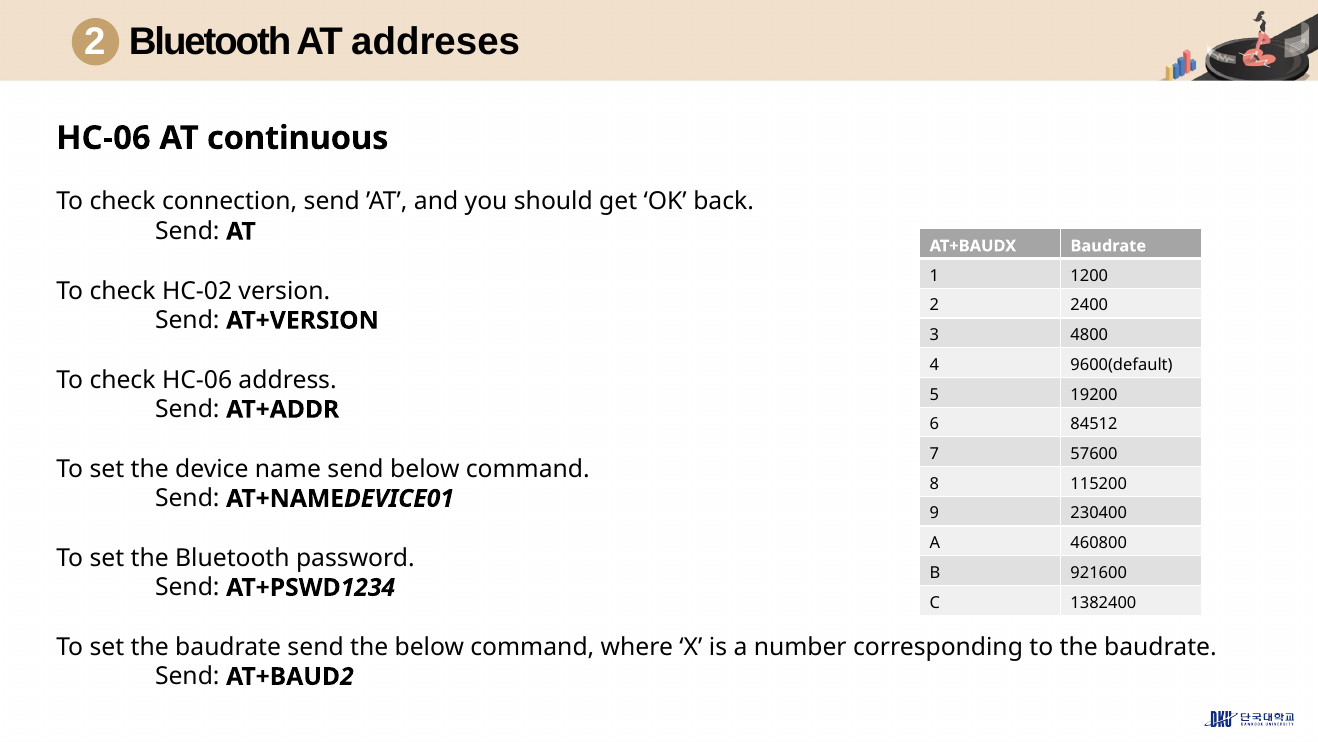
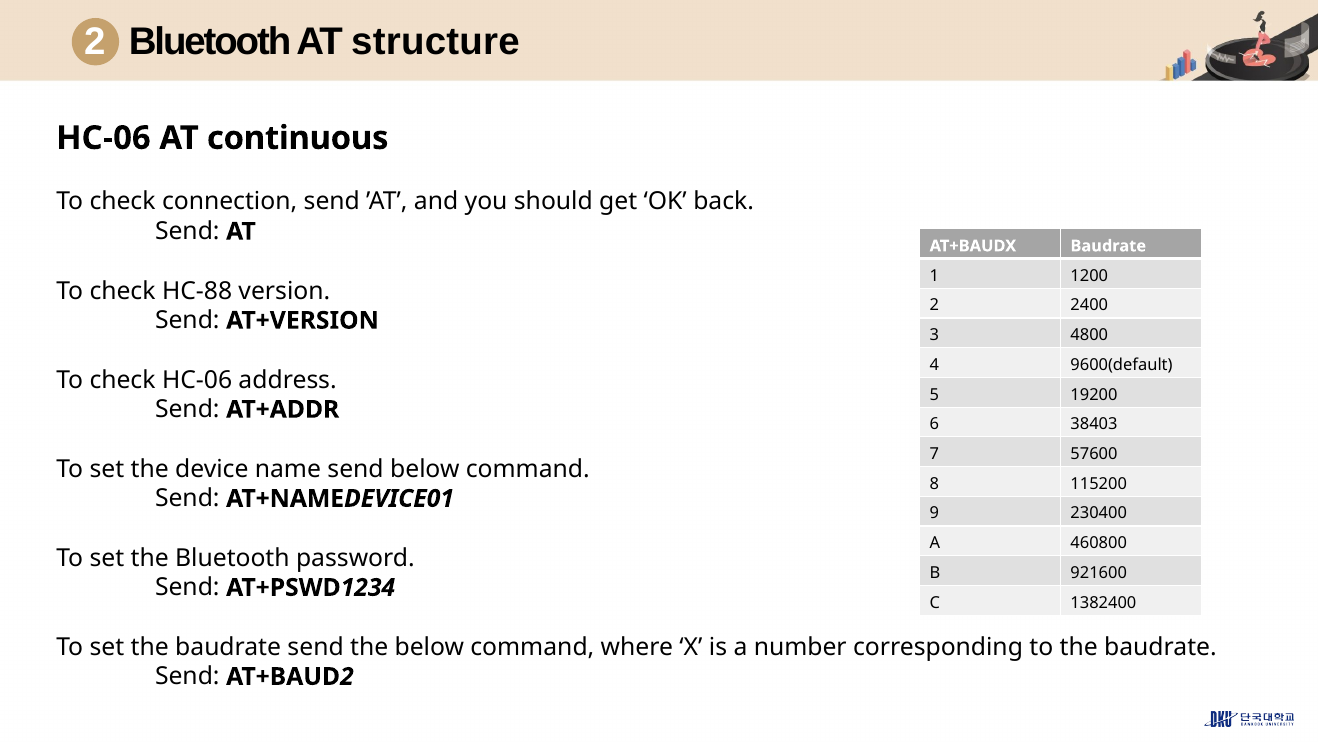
addreses: addreses -> structure (435, 42)
HC-02: HC-02 -> HC-88 (197, 291)
84512: 84512 -> 38403 (1094, 424)
